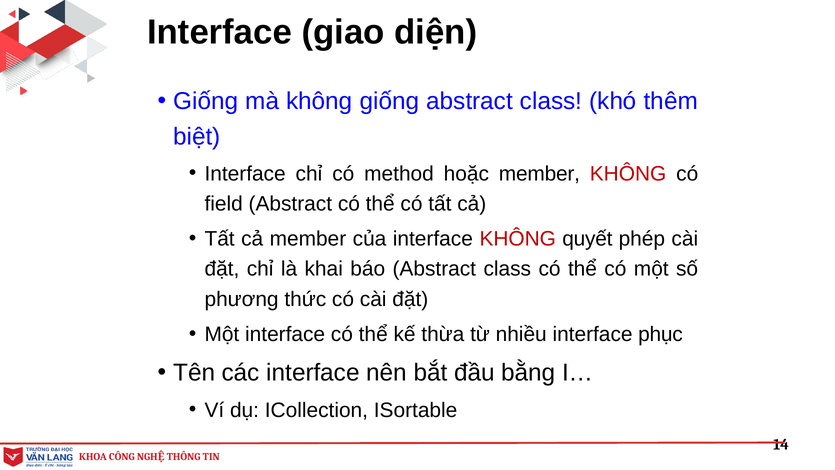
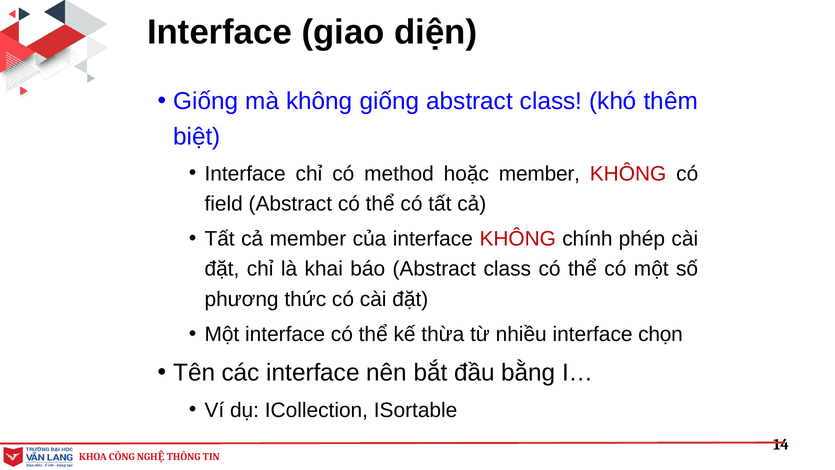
quyết: quyết -> chính (587, 239)
phục: phục -> chọn (660, 334)
